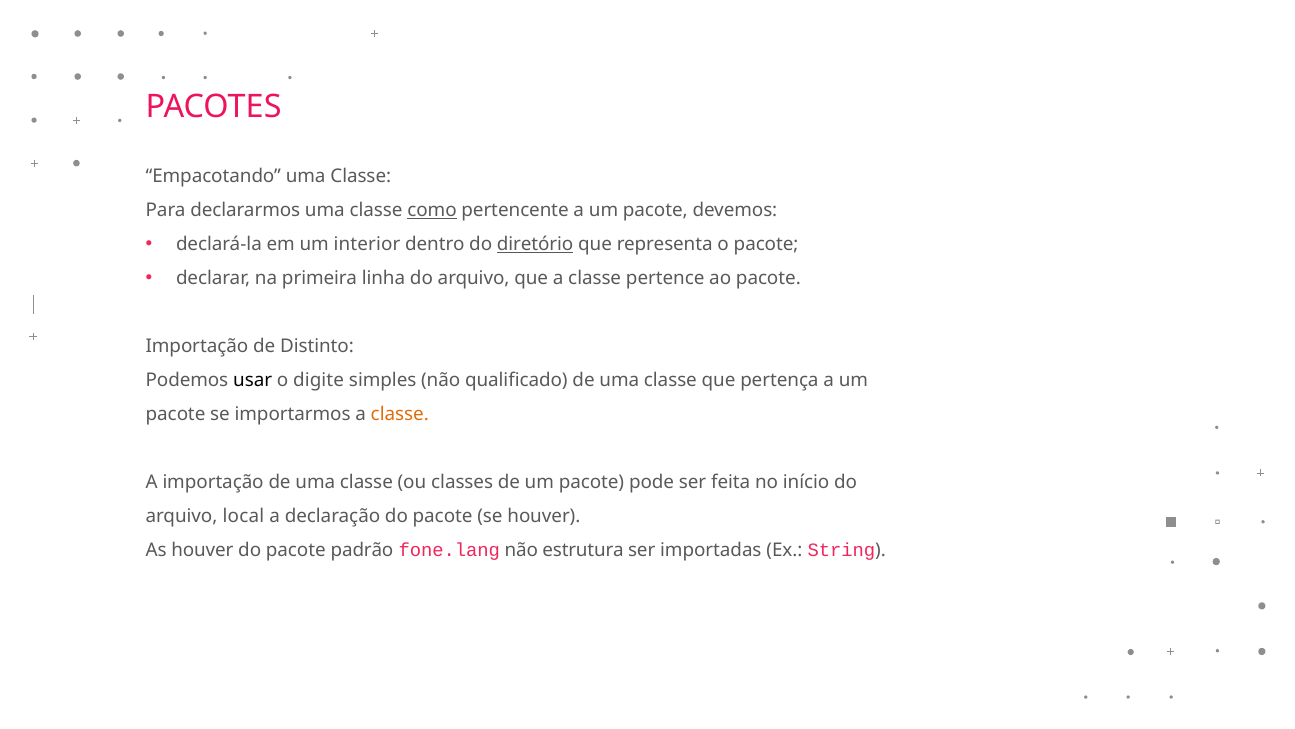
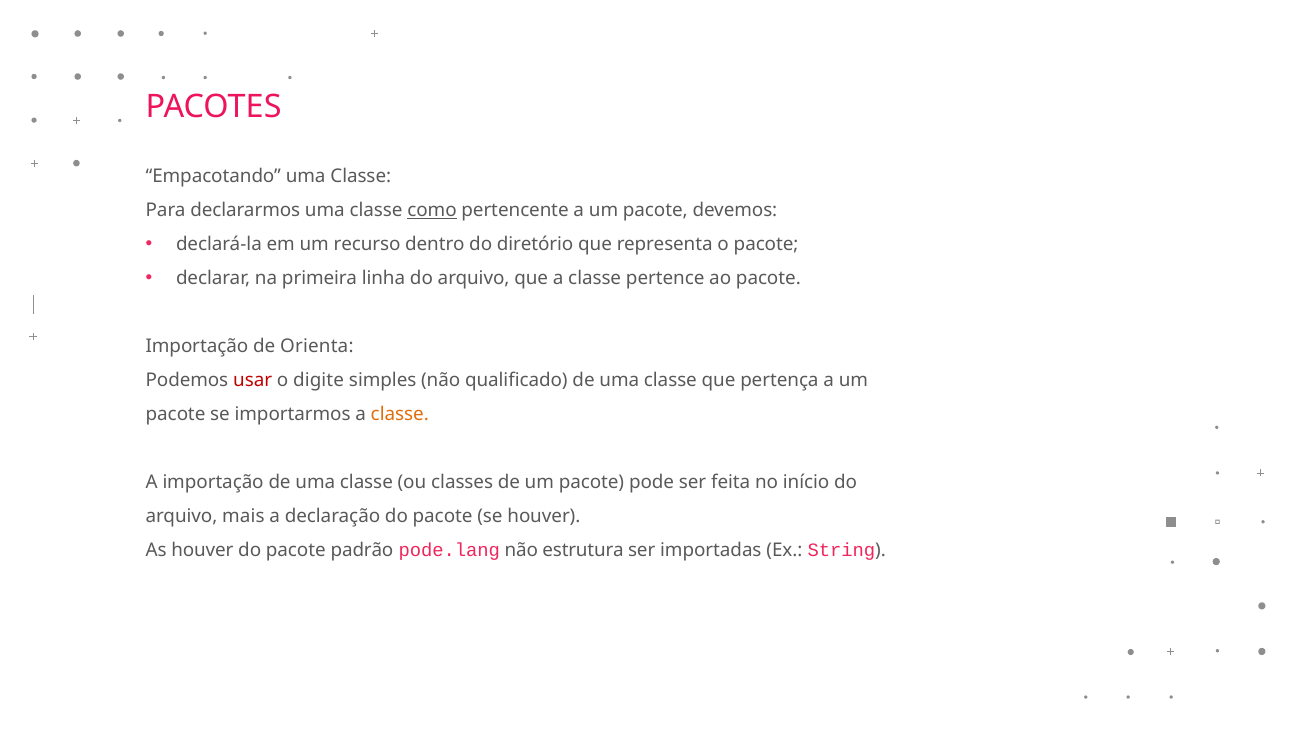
interior: interior -> recurso (367, 244)
diretório underline: present -> none (535, 244)
Distinto: Distinto -> Orienta (317, 346)
usar colour: black -> red (253, 380)
local: local -> mais (243, 516)
fone.lang: fone.lang -> pode.lang (449, 550)
